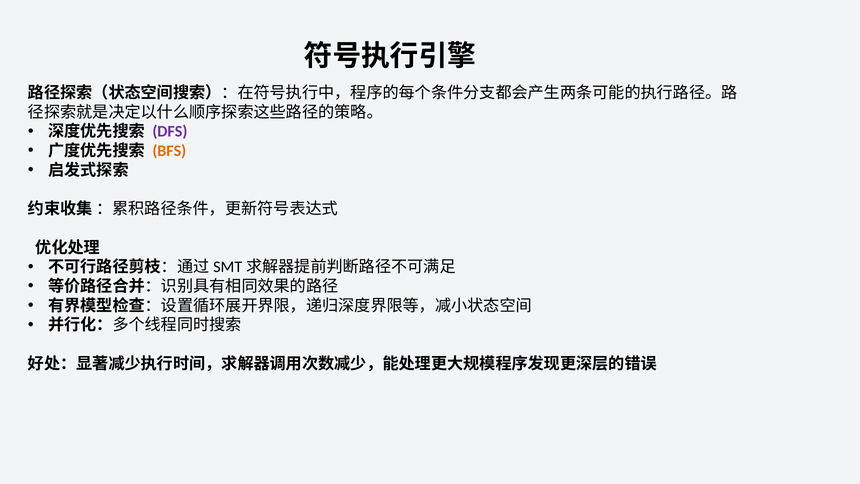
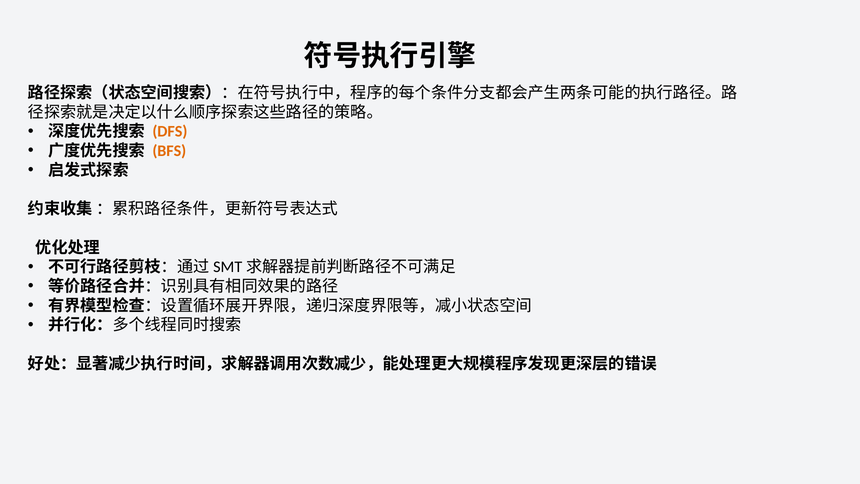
DFS colour: purple -> orange (170, 131)
